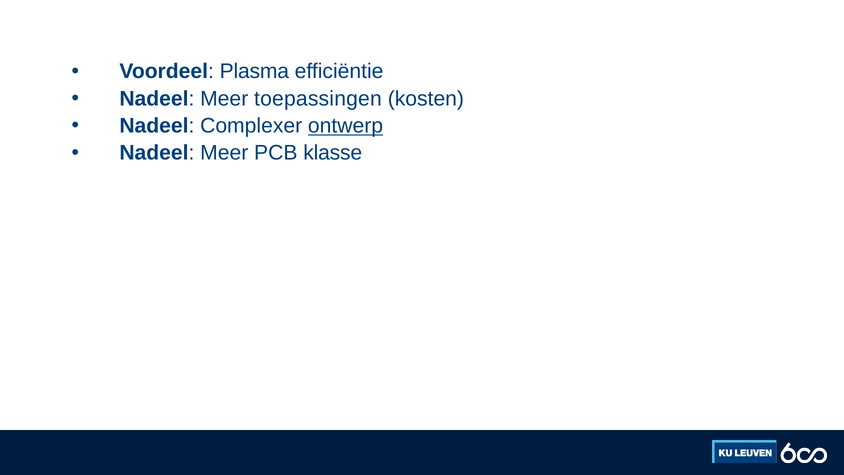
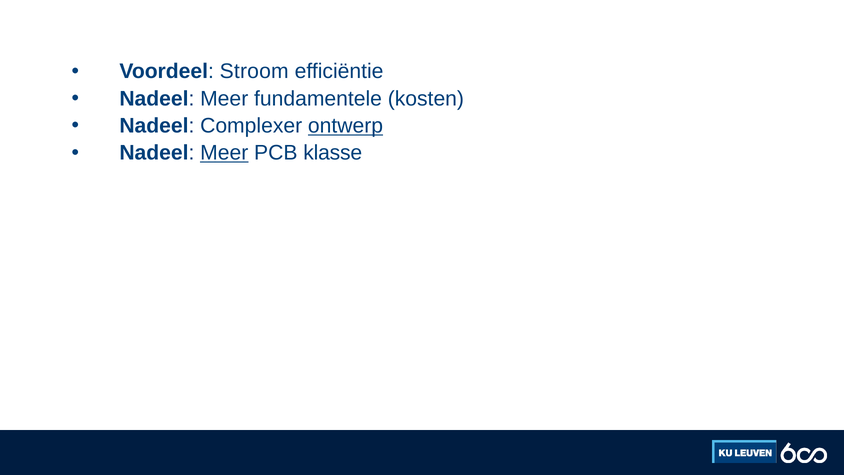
Plasma: Plasma -> Stroom (254, 71)
toepassingen: toepassingen -> fundamentele (318, 99)
Meer underline: none -> present (224, 153)
